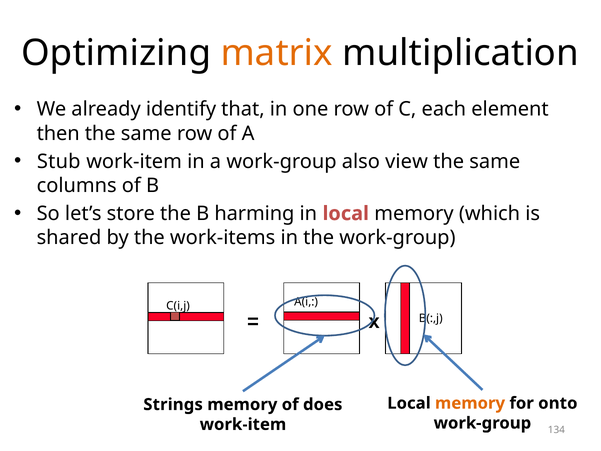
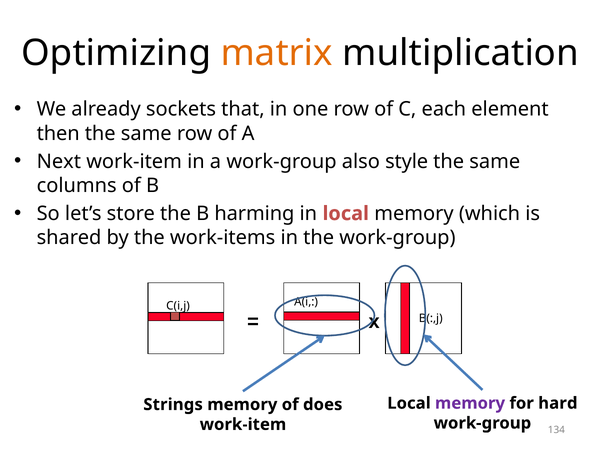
identify: identify -> sockets (181, 109)
Stub: Stub -> Next (59, 161)
view: view -> style (407, 161)
memory colour: orange -> purple (470, 403)
onto: onto -> hard (558, 403)
